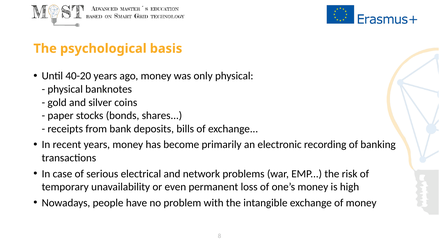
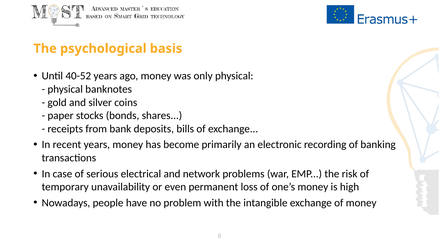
40-20: 40-20 -> 40-52 (78, 76)
